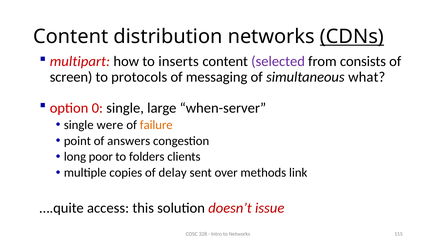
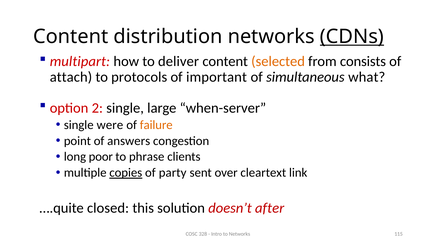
inserts: inserts -> deliver (179, 61)
selected colour: purple -> orange (278, 61)
screen: screen -> attach (71, 77)
messaging: messaging -> important (217, 77)
0: 0 -> 2 (97, 108)
folders: folders -> phrase (147, 157)
copies underline: none -> present (126, 173)
delay: delay -> party (173, 173)
methods: methods -> cleartext (263, 173)
access: access -> closed (108, 208)
issue: issue -> after (270, 208)
